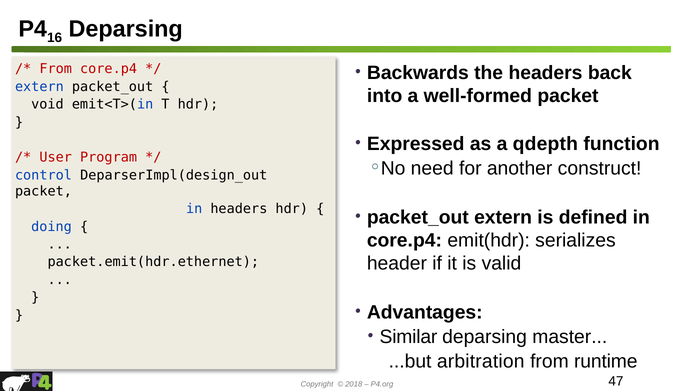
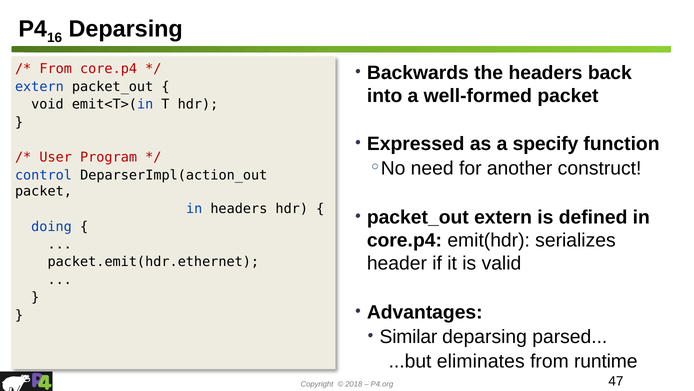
qdepth: qdepth -> specify (546, 144)
DeparserImpl(design_out: DeparserImpl(design_out -> DeparserImpl(action_out (174, 175)
master: master -> parsed (570, 336)
arbitration: arbitration -> eliminates (481, 361)
